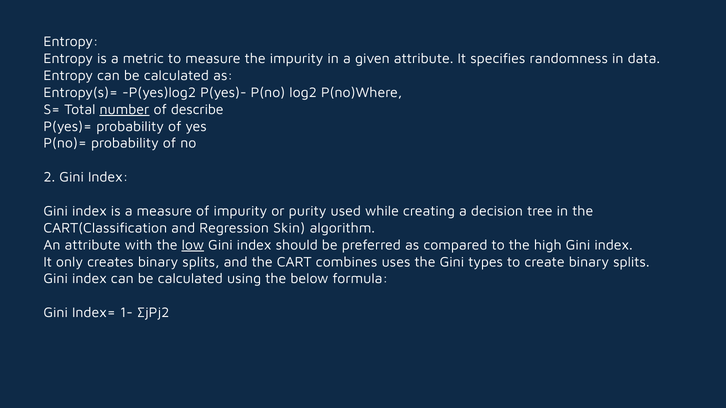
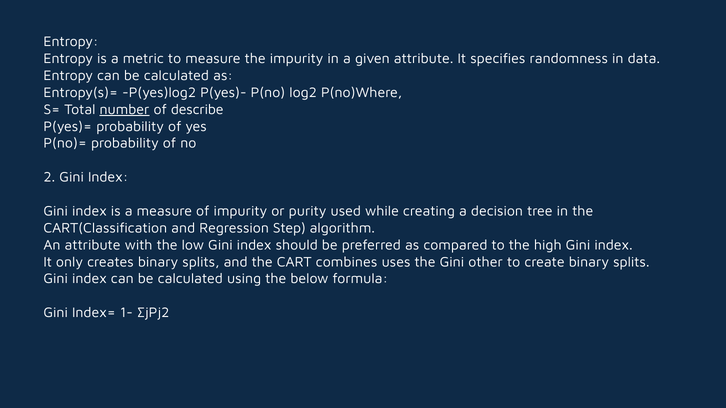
Skin: Skin -> Step (289, 228)
low underline: present -> none (193, 245)
types: types -> other (486, 262)
